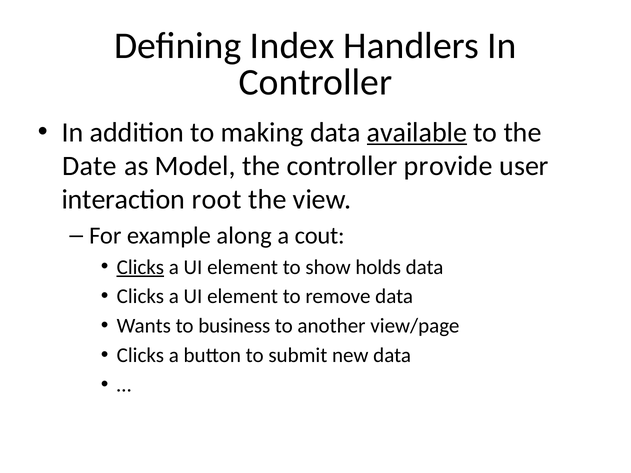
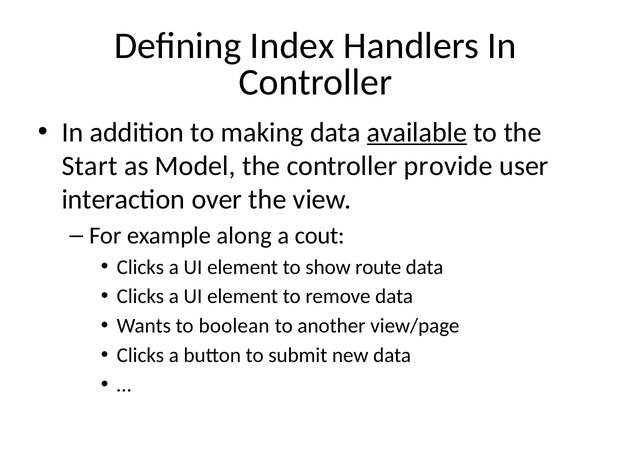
Date: Date -> Start (89, 166)
root: root -> over (217, 200)
Clicks underline: present -> none (140, 267)
holds: holds -> route (378, 267)
business: business -> boolean (234, 326)
